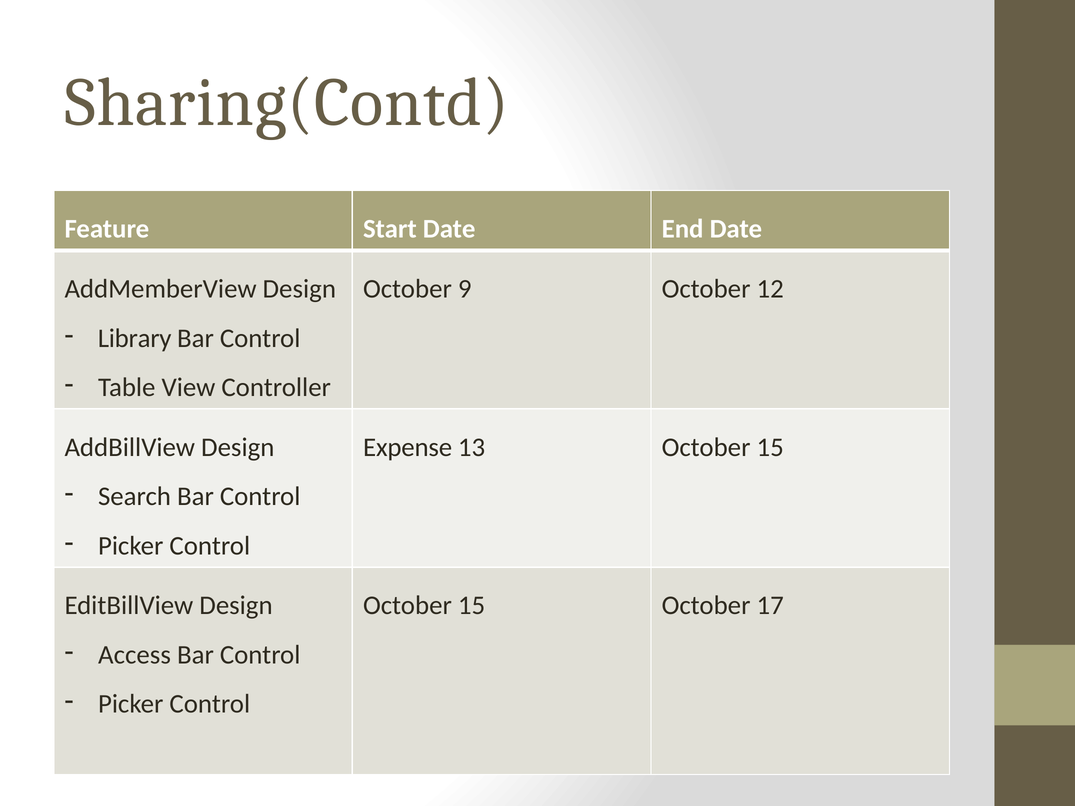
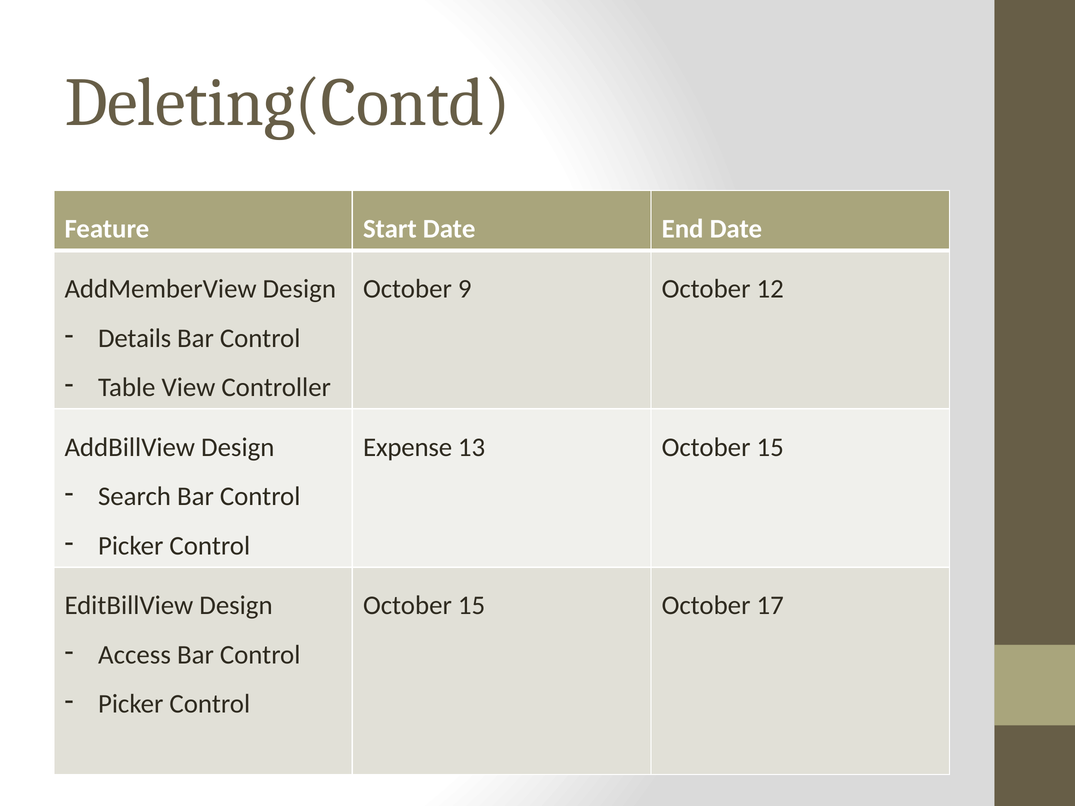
Sharing(Contd: Sharing(Contd -> Deleting(Contd (287, 103)
Library: Library -> Details (135, 338)
